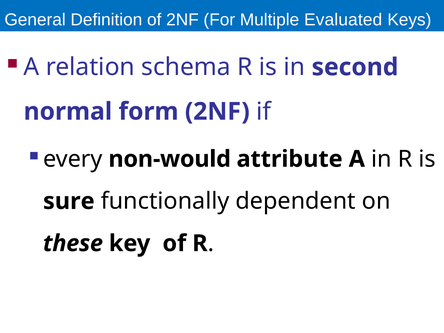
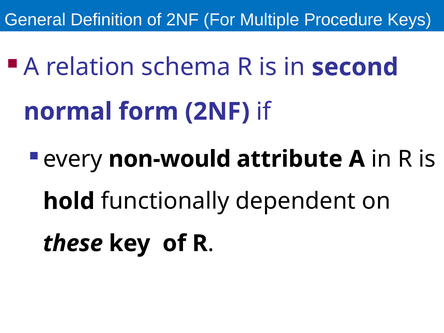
Evaluated: Evaluated -> Procedure (343, 20)
sure: sure -> hold (69, 201)
